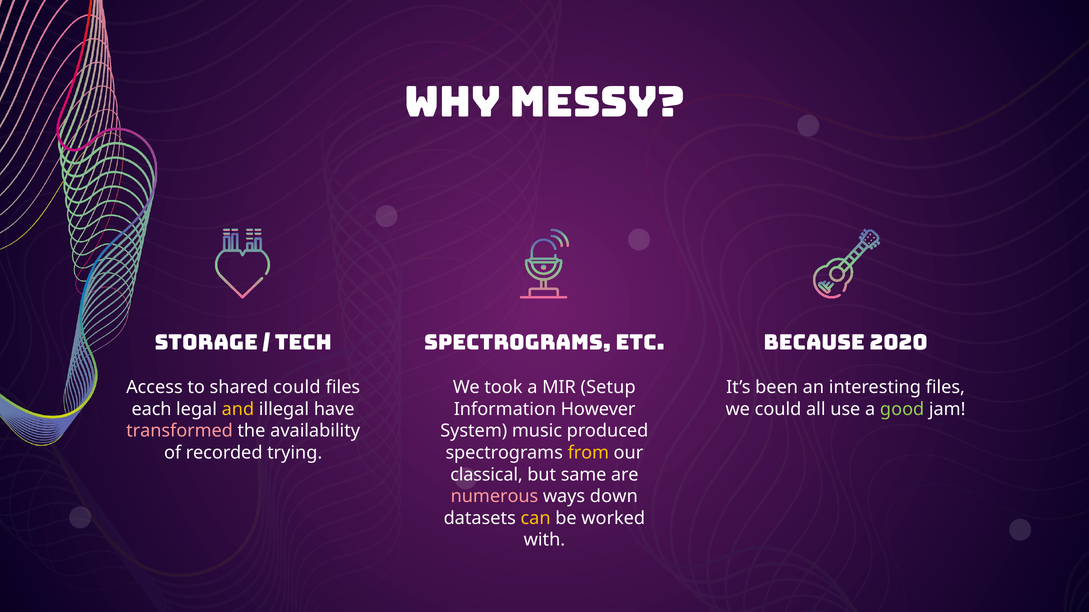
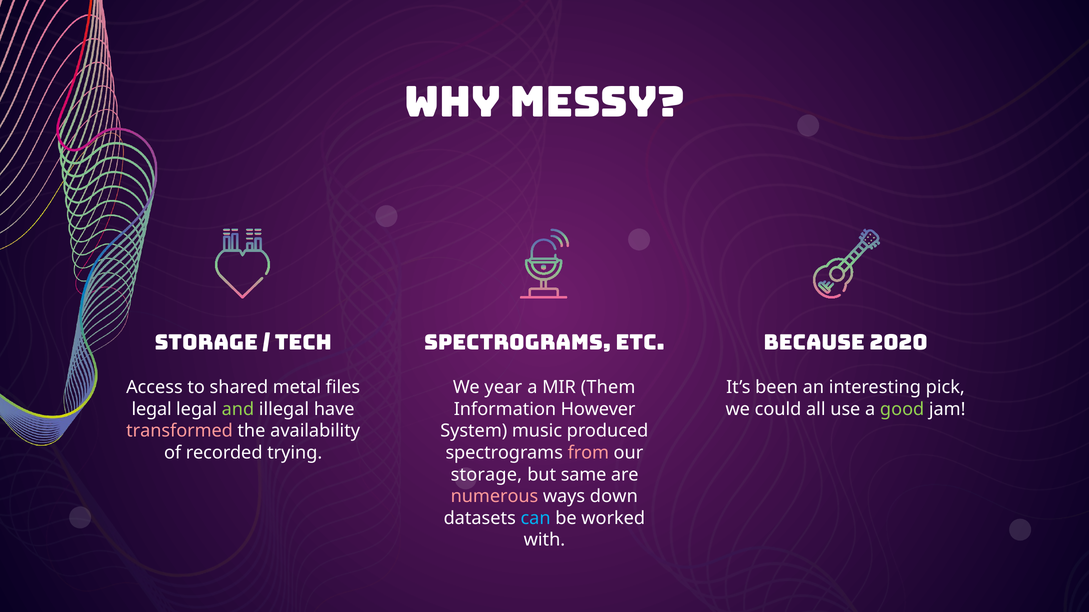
shared could: could -> metal (297, 388)
took: took -> year (503, 388)
Setup: Setup -> Them (608, 388)
interesting files: files -> pick (945, 388)
each: each -> legal (152, 410)
and colour: yellow -> light green (238, 410)
from colour: yellow -> pink (588, 453)
classical: classical -> storage (486, 475)
can colour: yellow -> light blue (536, 519)
